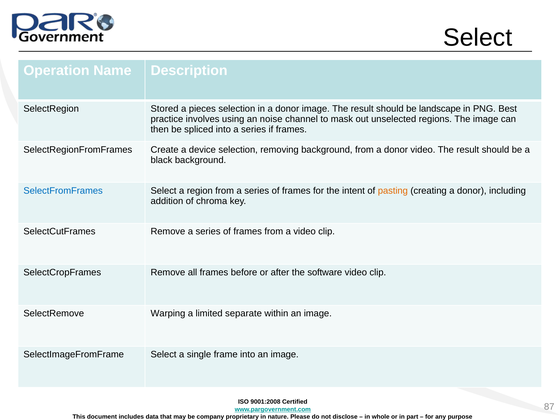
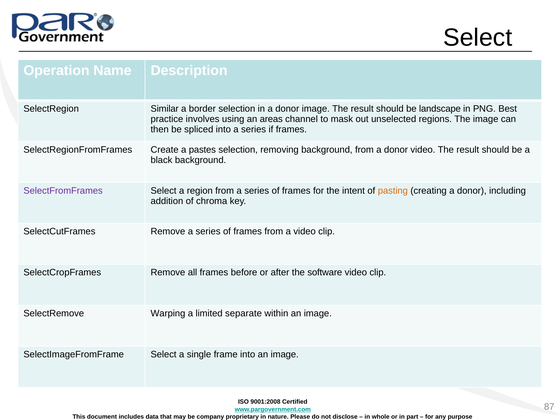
Stored: Stored -> Similar (165, 109)
pieces: pieces -> border (202, 109)
noise: noise -> areas (271, 119)
device: device -> pastes (202, 150)
SelectFromFrames colour: blue -> purple (63, 191)
